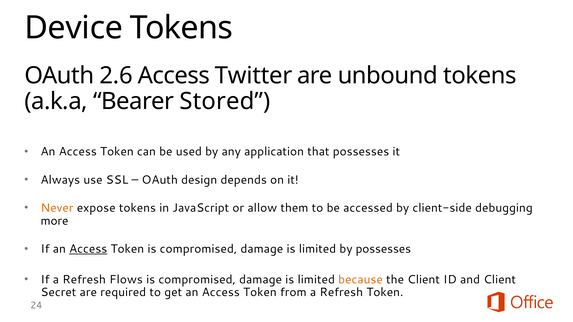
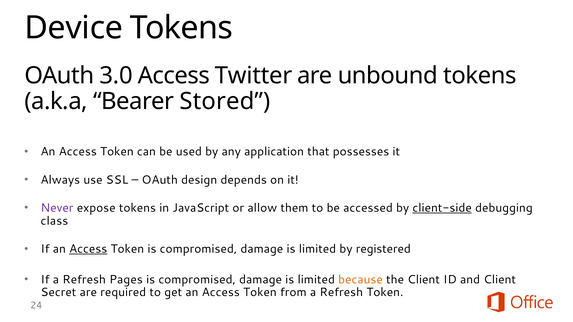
2.6: 2.6 -> 3.0 (116, 76)
Never colour: orange -> purple (57, 208)
client-side underline: none -> present (442, 208)
more: more -> class (54, 221)
by possesses: possesses -> registered (383, 249)
Flows: Flows -> Pages (126, 280)
